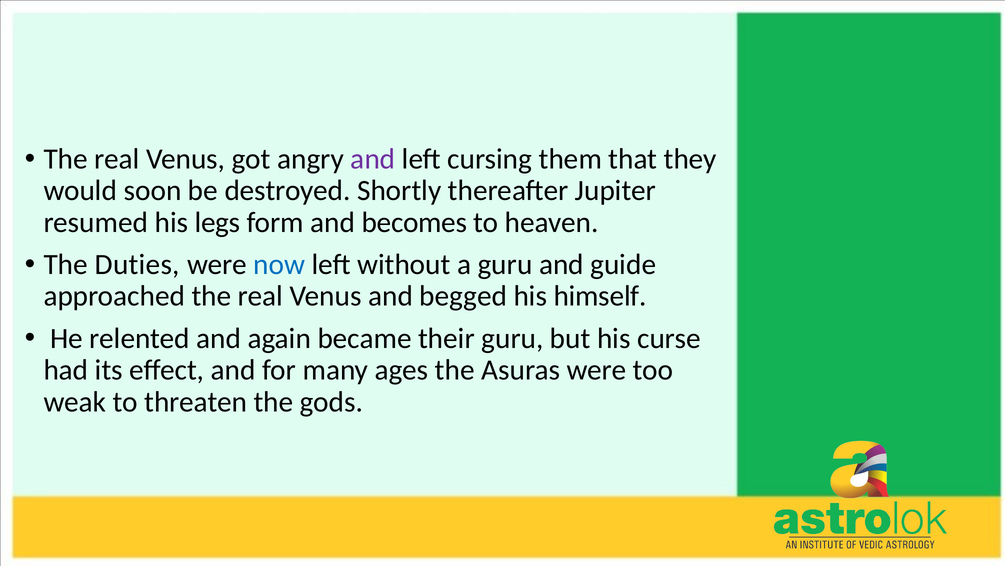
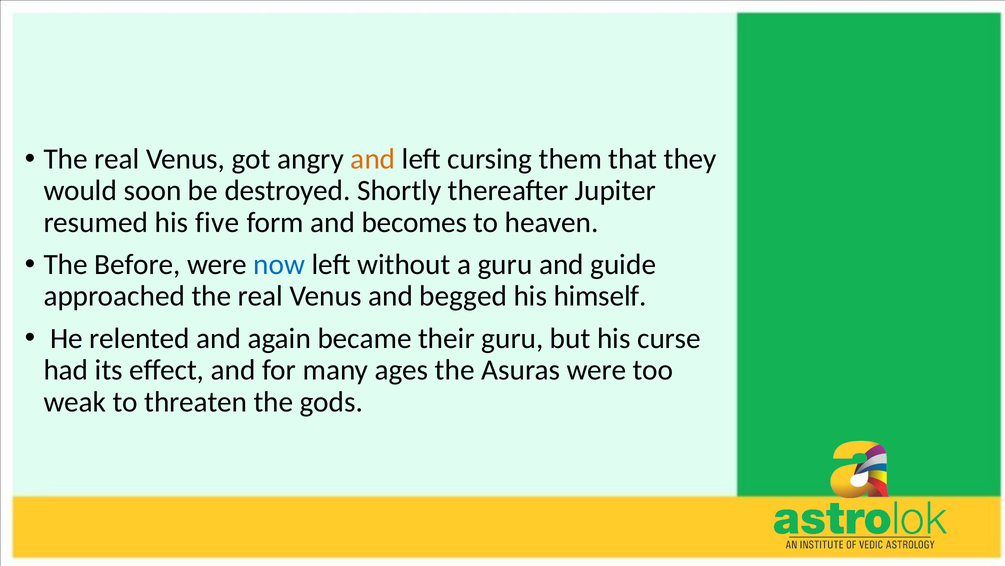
and colour: purple -> orange (373, 159)
legs: legs -> five (217, 222)
Duties: Duties -> Before (137, 264)
